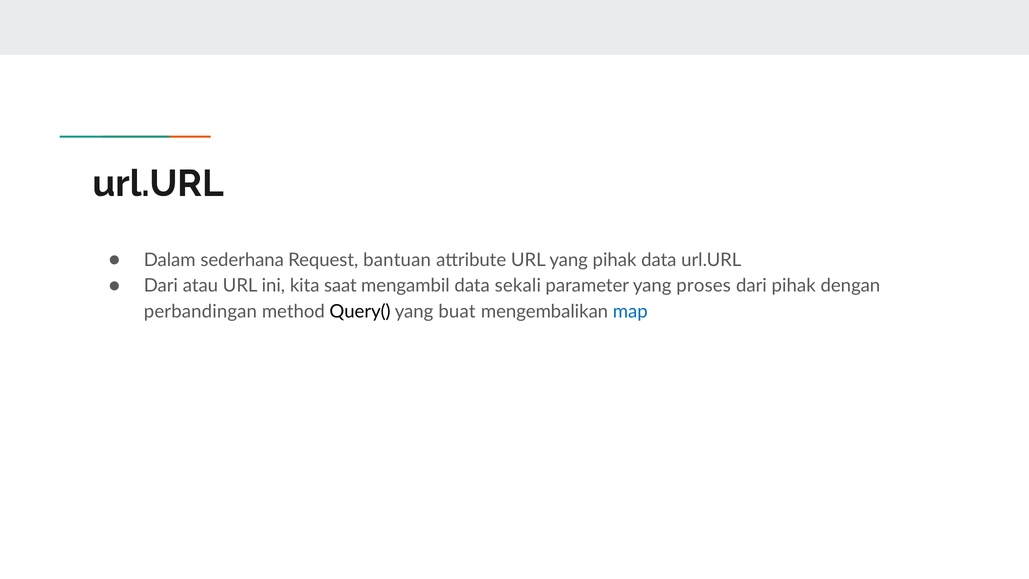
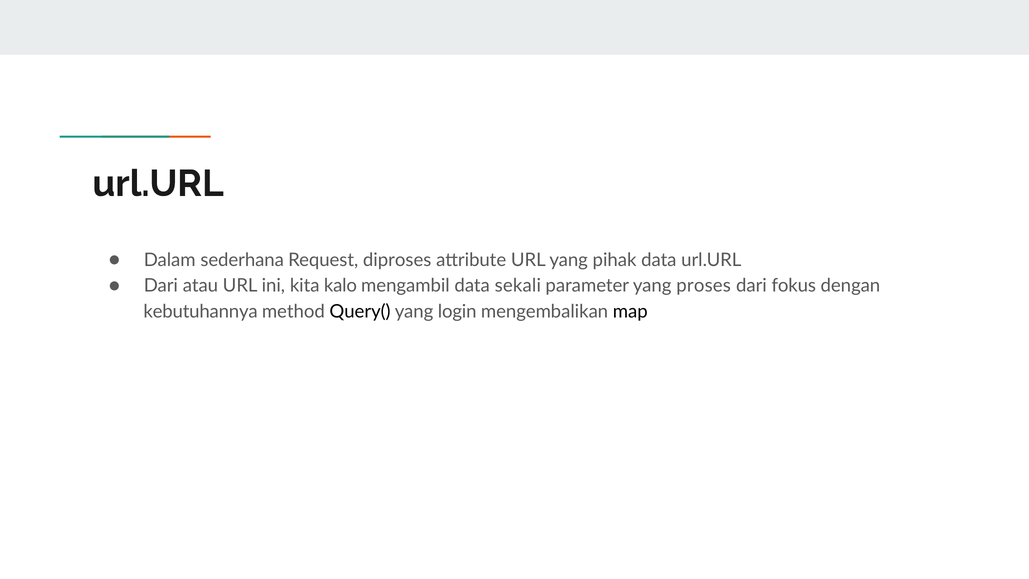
bantuan: bantuan -> diproses (397, 260)
saat: saat -> kalo (340, 286)
dari pihak: pihak -> fokus (794, 286)
perbandingan: perbandingan -> kebutuhannya (201, 311)
buat: buat -> login (457, 311)
map colour: blue -> black (630, 311)
